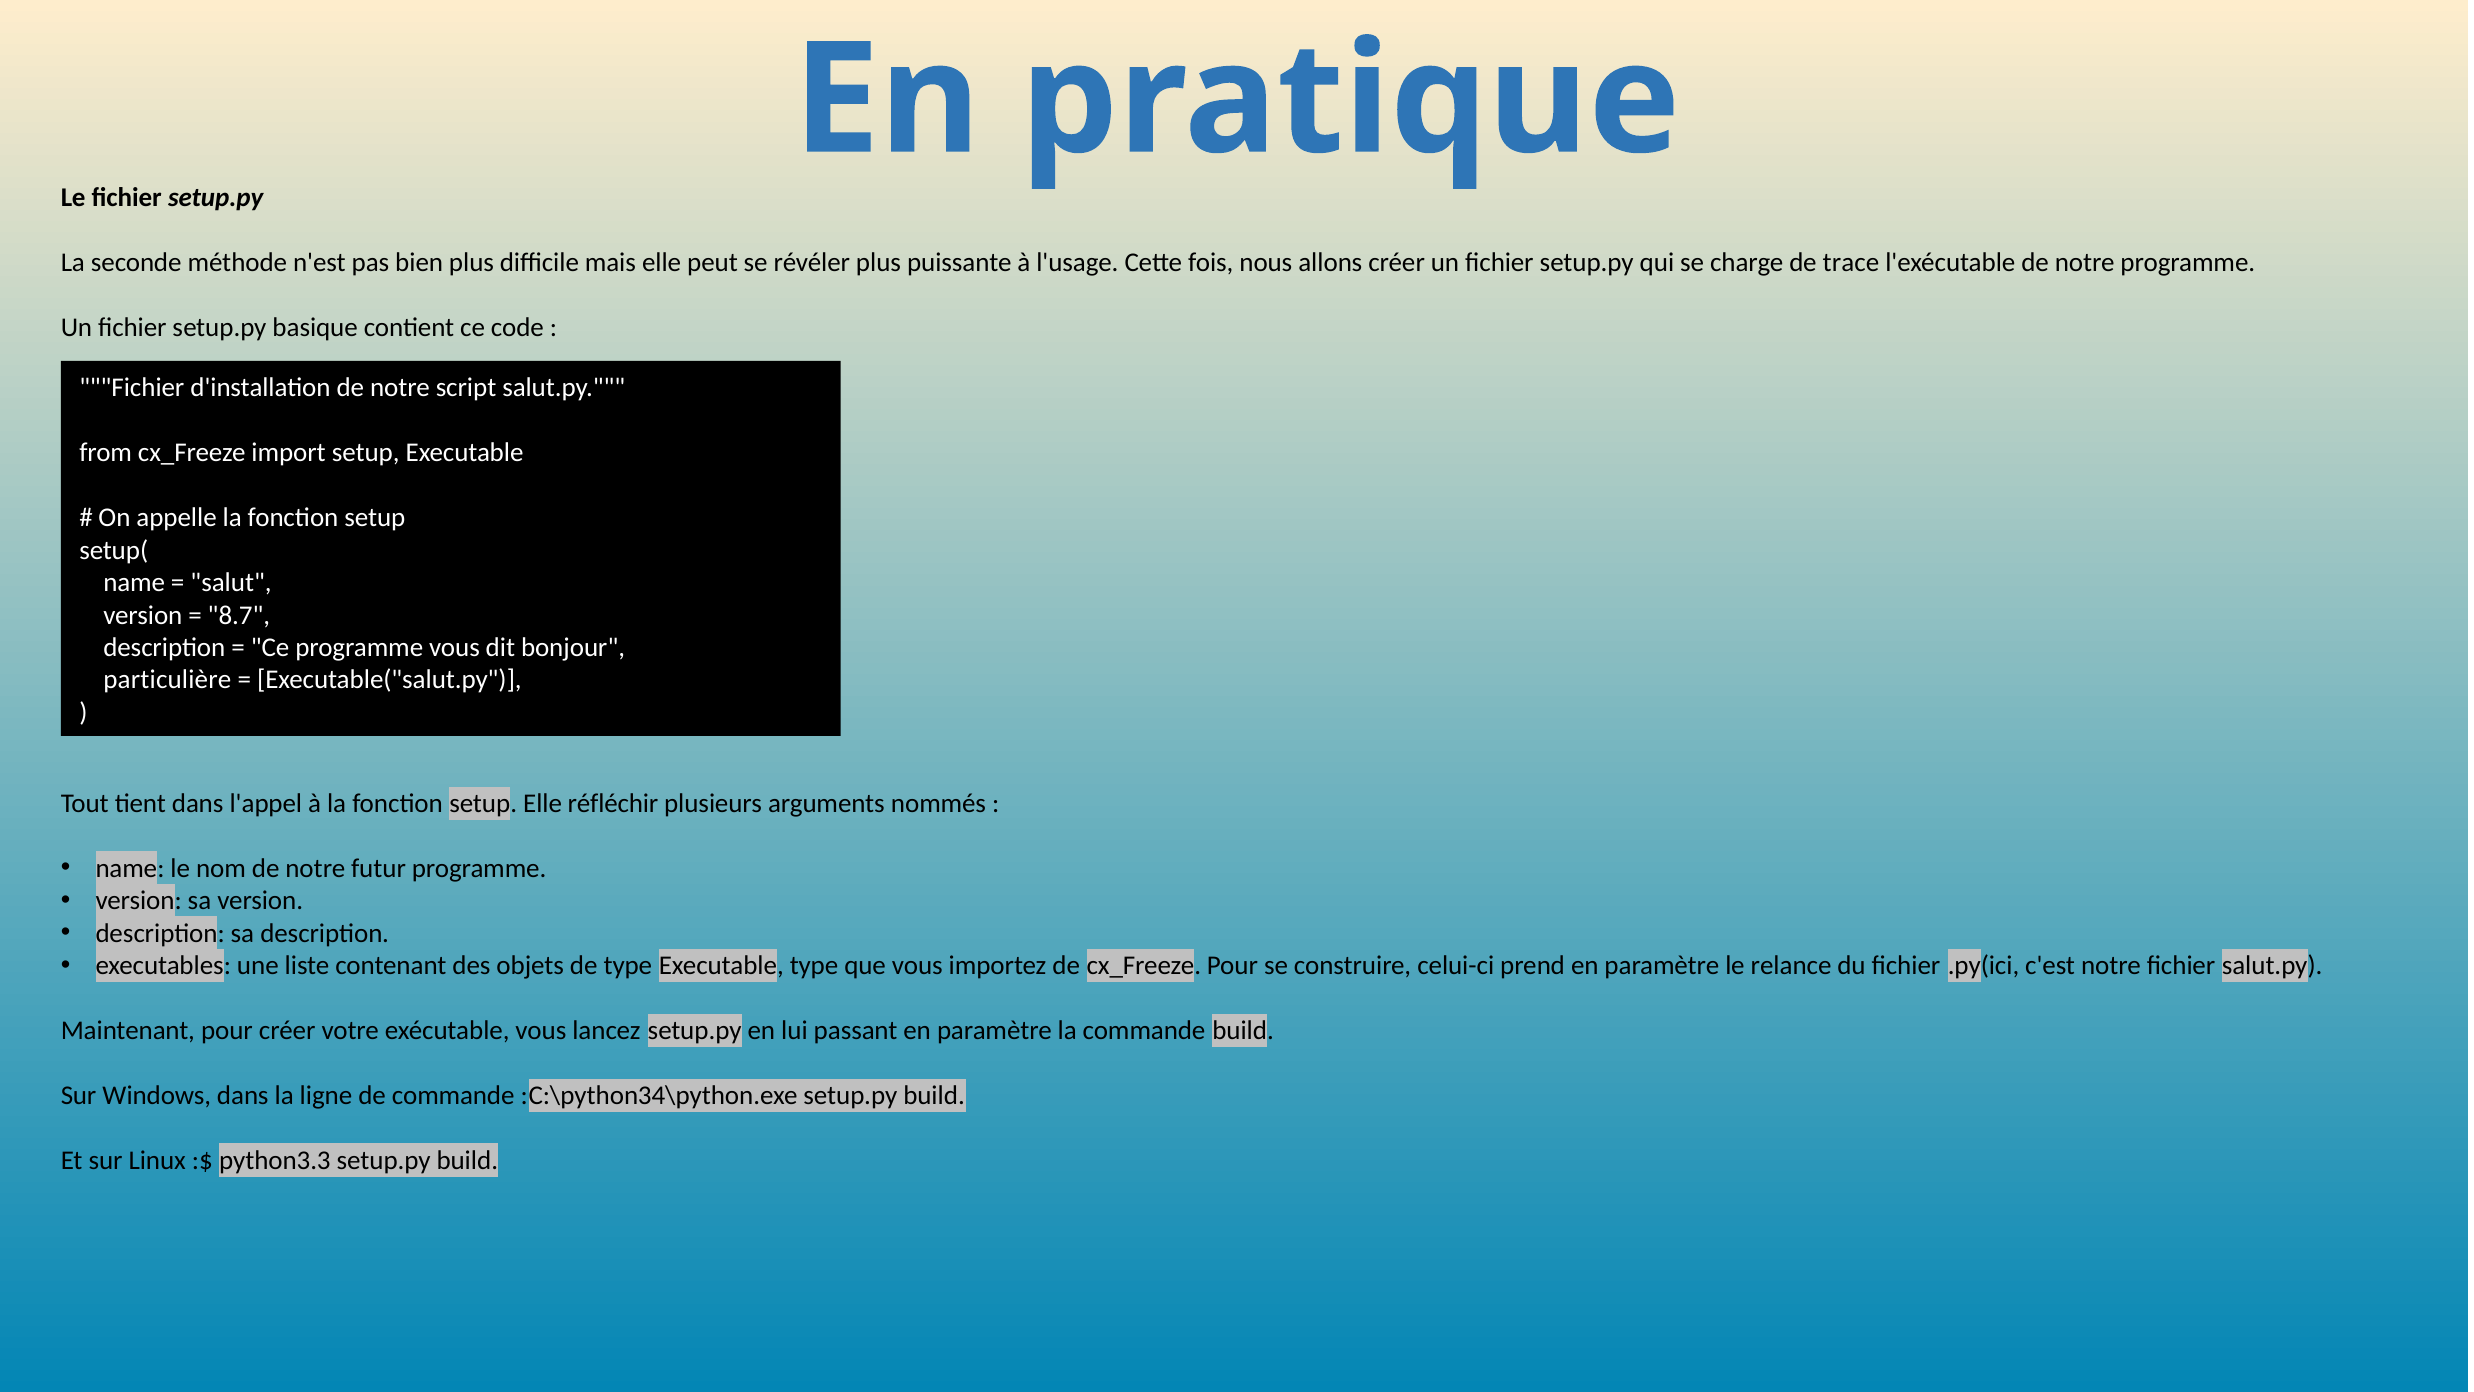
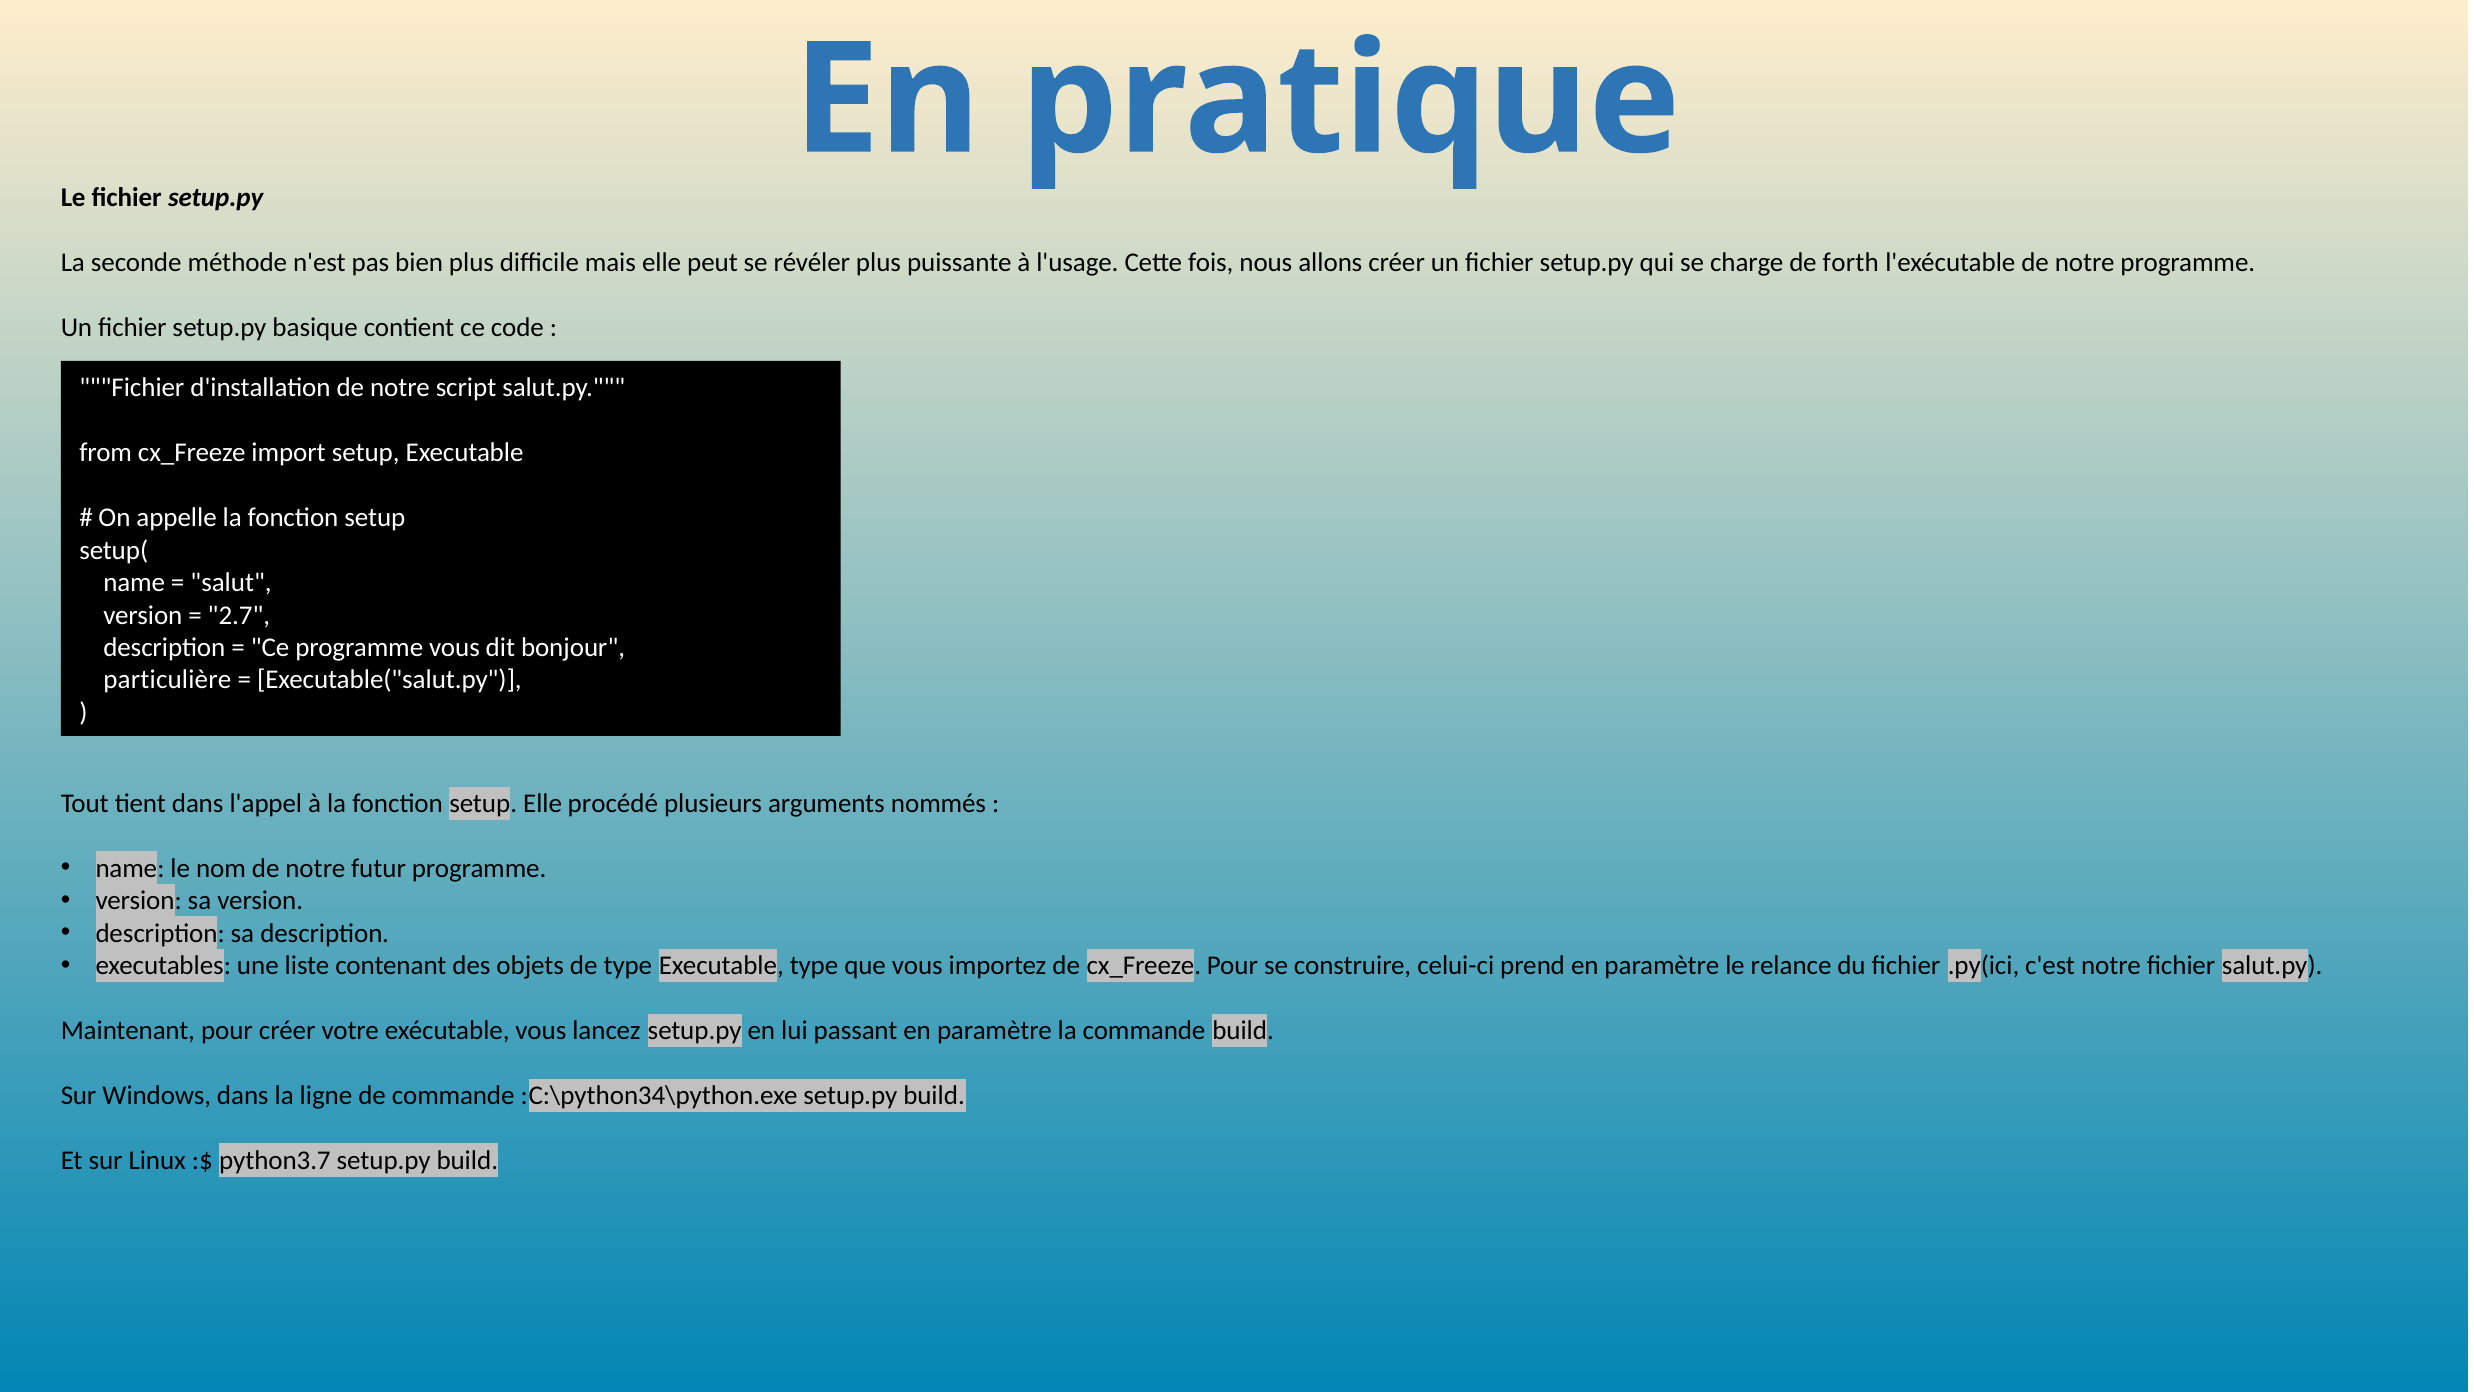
trace: trace -> forth (1851, 262)
8.7: 8.7 -> 2.7 (239, 615)
réfléchir: réfléchir -> procédé (613, 803)
python3.3: python3.3 -> python3.7 (275, 1160)
